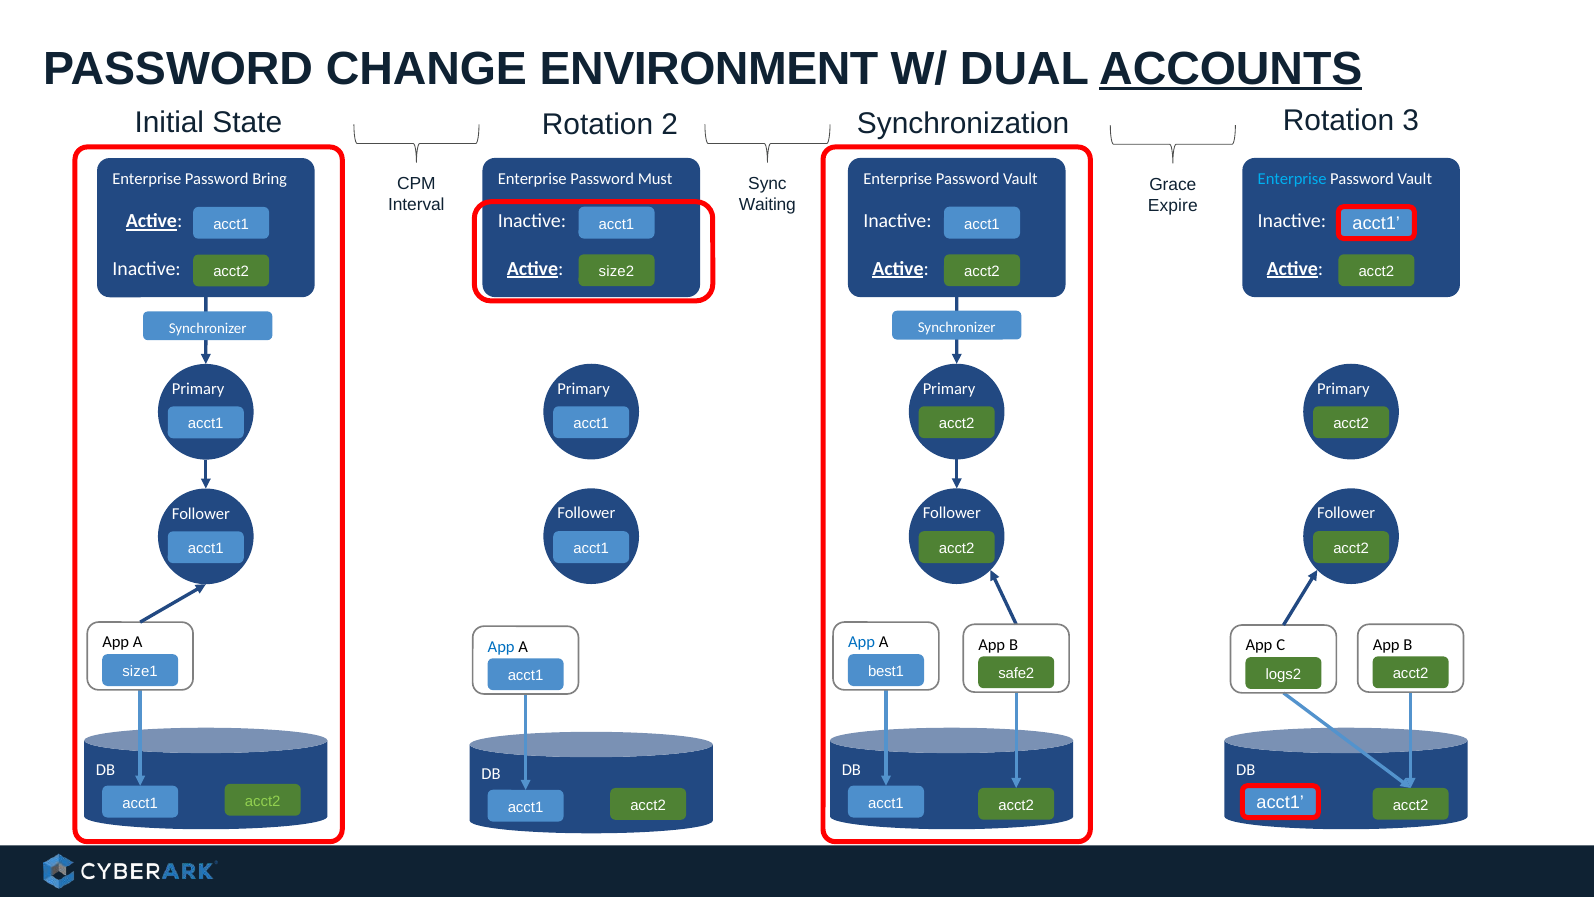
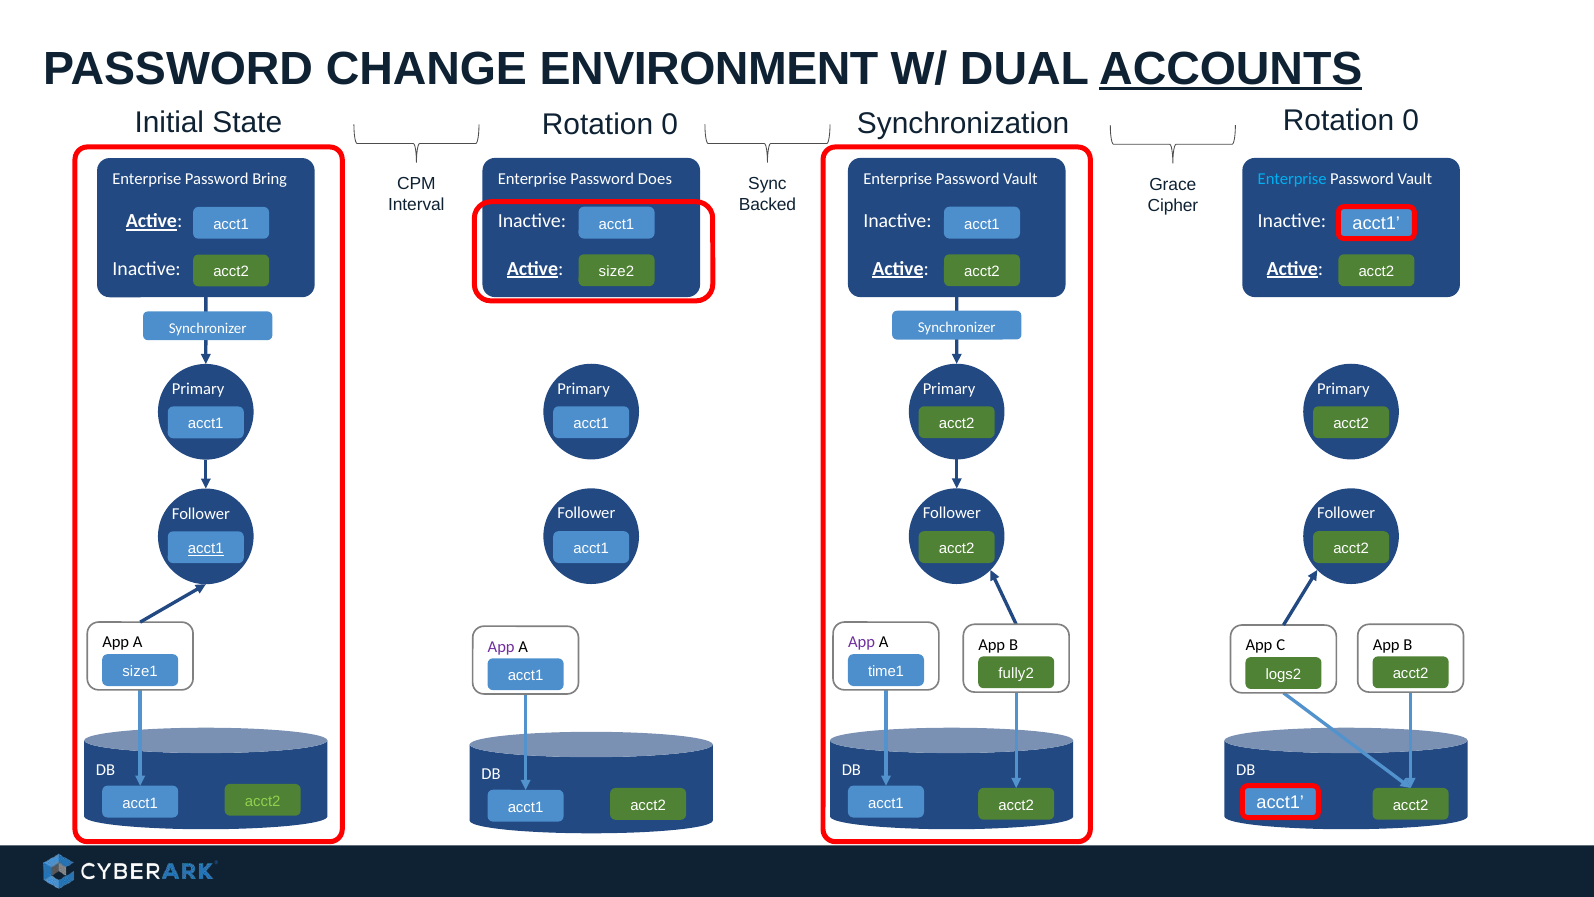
State Rotation 2: 2 -> 0 (670, 125)
Synchronization Rotation 3: 3 -> 0 (1411, 121)
Must: Must -> Does (655, 178)
Waiting: Waiting -> Backed (767, 205)
Expire: Expire -> Cipher (1173, 205)
acct1 underline: none -> present (206, 549)
App colour: blue -> purple (862, 642)
App colour: blue -> purple (501, 646)
best1: best1 -> time1 (886, 671)
safe2: safe2 -> fully2 (1016, 674)
